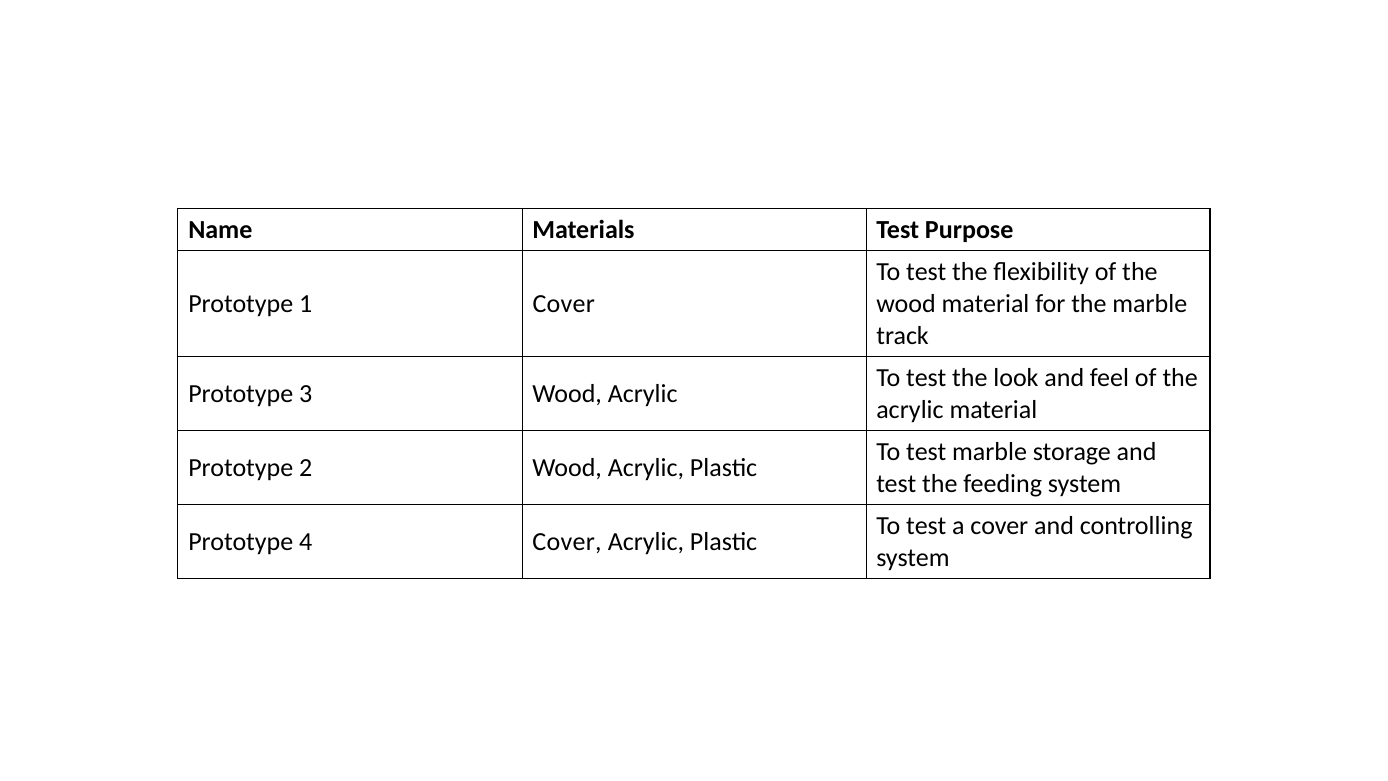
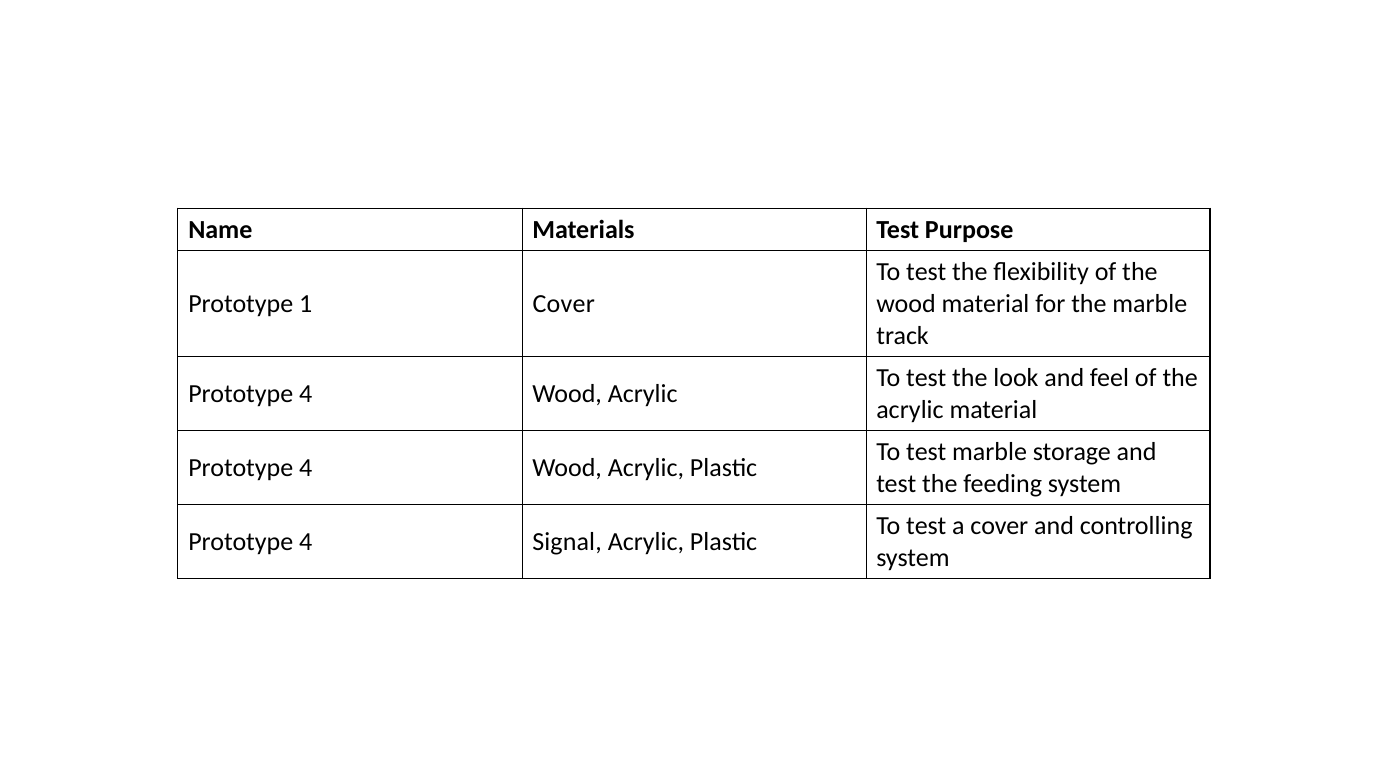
3: 3 -> 4 (306, 393)
2: 2 -> 4 (306, 467)
4 Cover: Cover -> Signal (567, 541)
